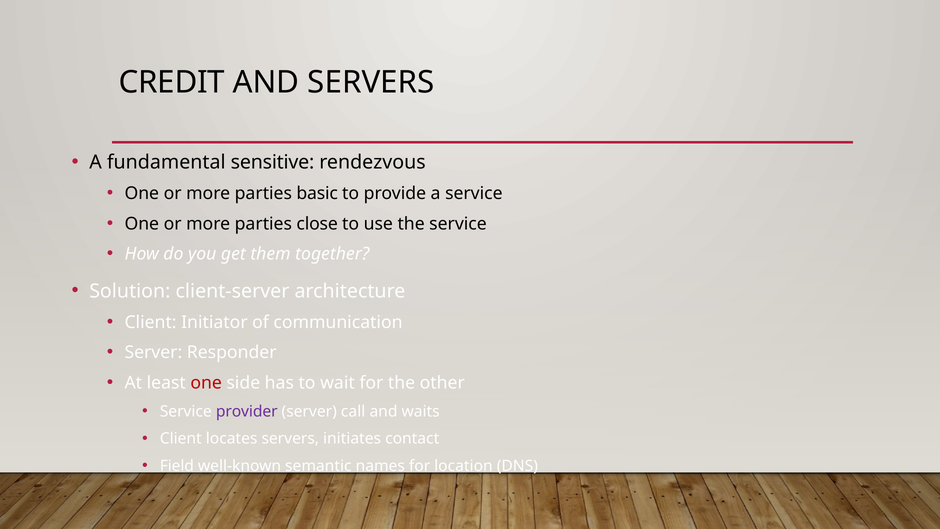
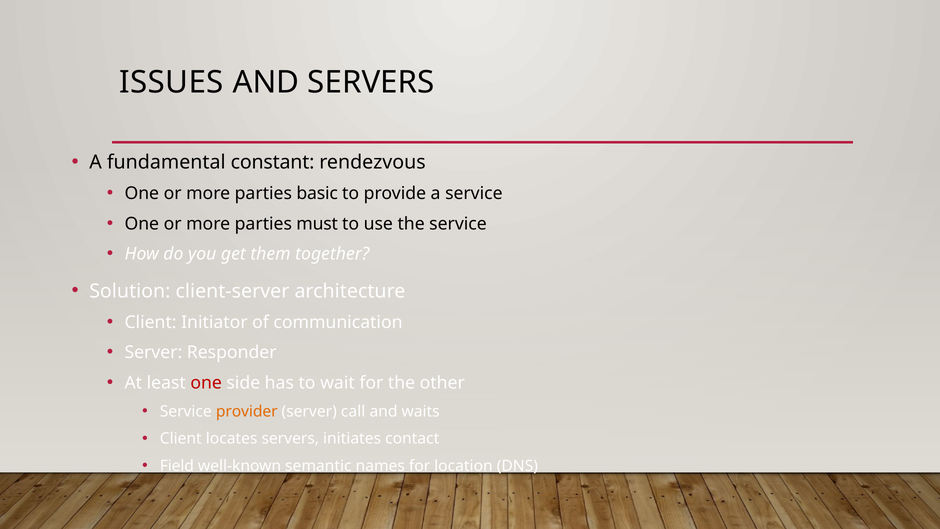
CREDIT: CREDIT -> ISSUES (172, 82)
sensitive: sensitive -> constant (273, 162)
close: close -> must (317, 224)
provider colour: purple -> orange (247, 411)
